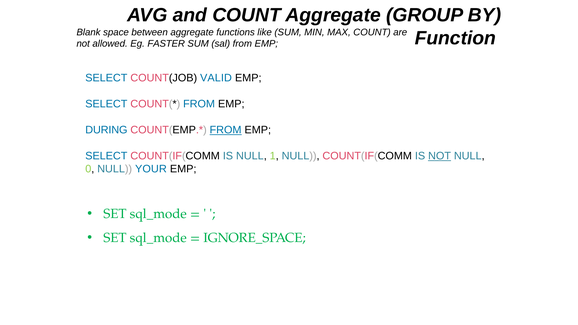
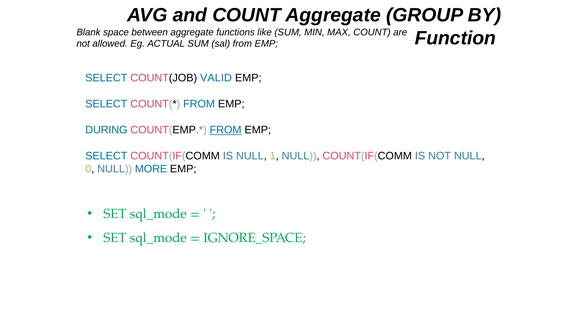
FASTER: FASTER -> ACTUAL (166, 44)
NOT underline: present -> none (440, 156)
YOUR: YOUR -> MORE (151, 169)
